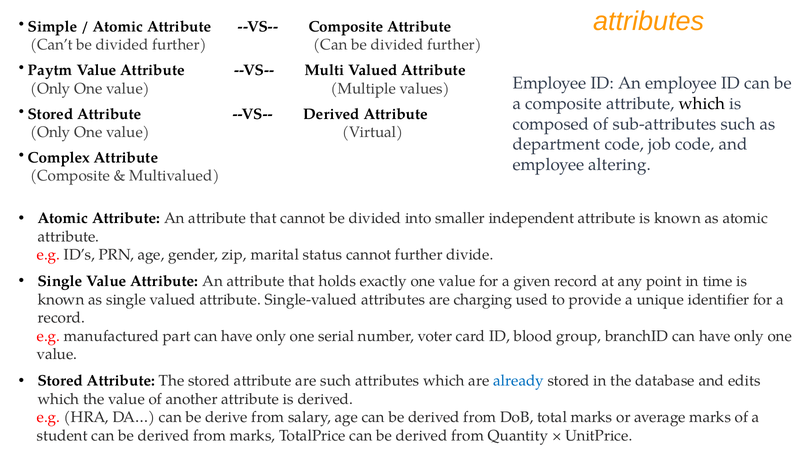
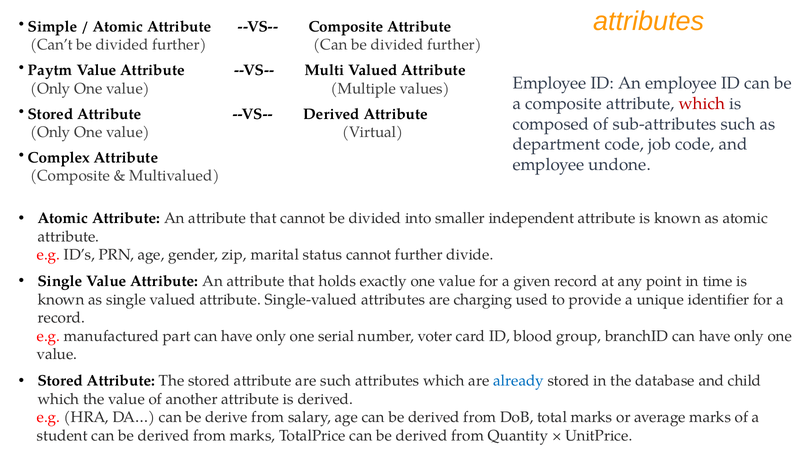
which colour: black -> red (702, 104)
altering: altering -> undone (620, 165)
edits: edits -> child (745, 381)
